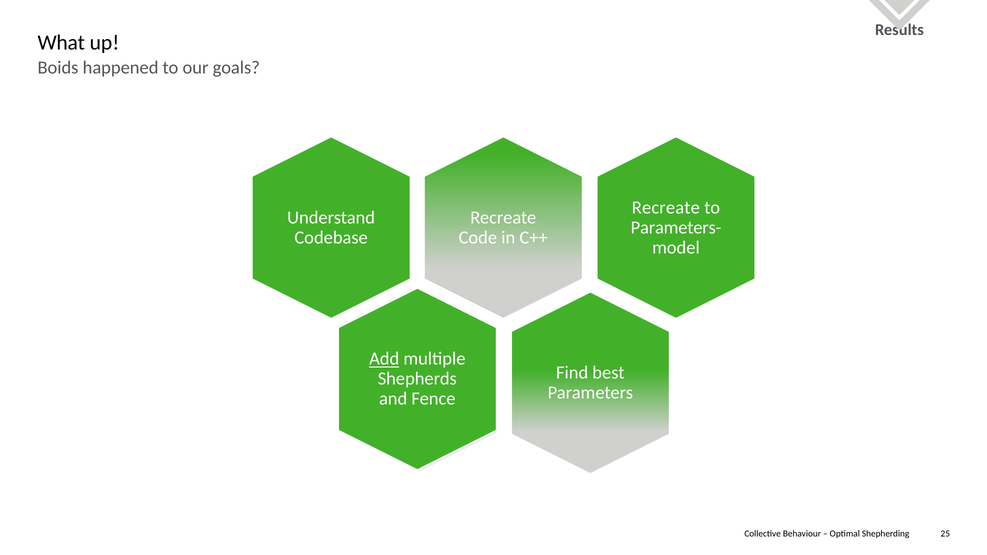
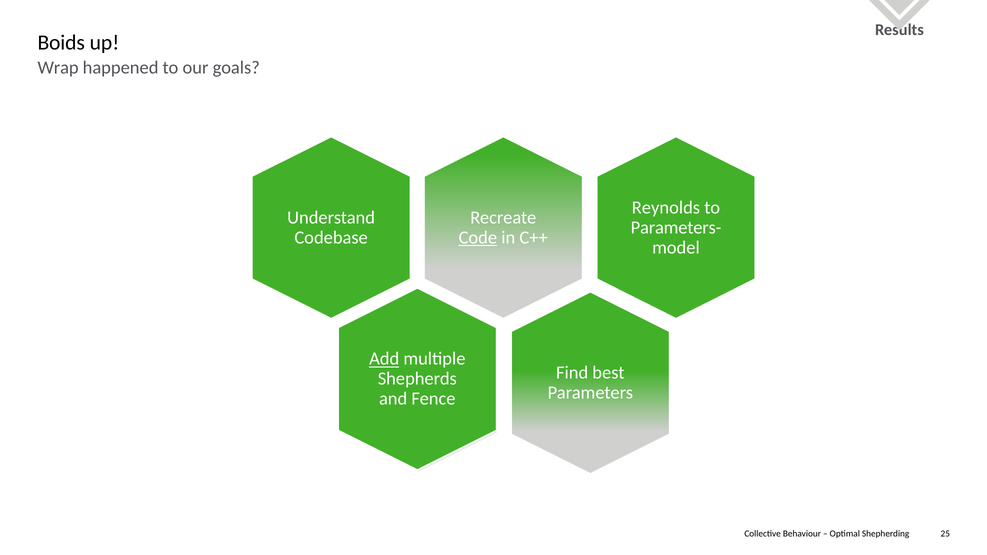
What: What -> Boids (61, 43)
Boids: Boids -> Wrap (58, 68)
Recreate: Recreate -> Reynolds (666, 208)
Code underline: none -> present (478, 238)
